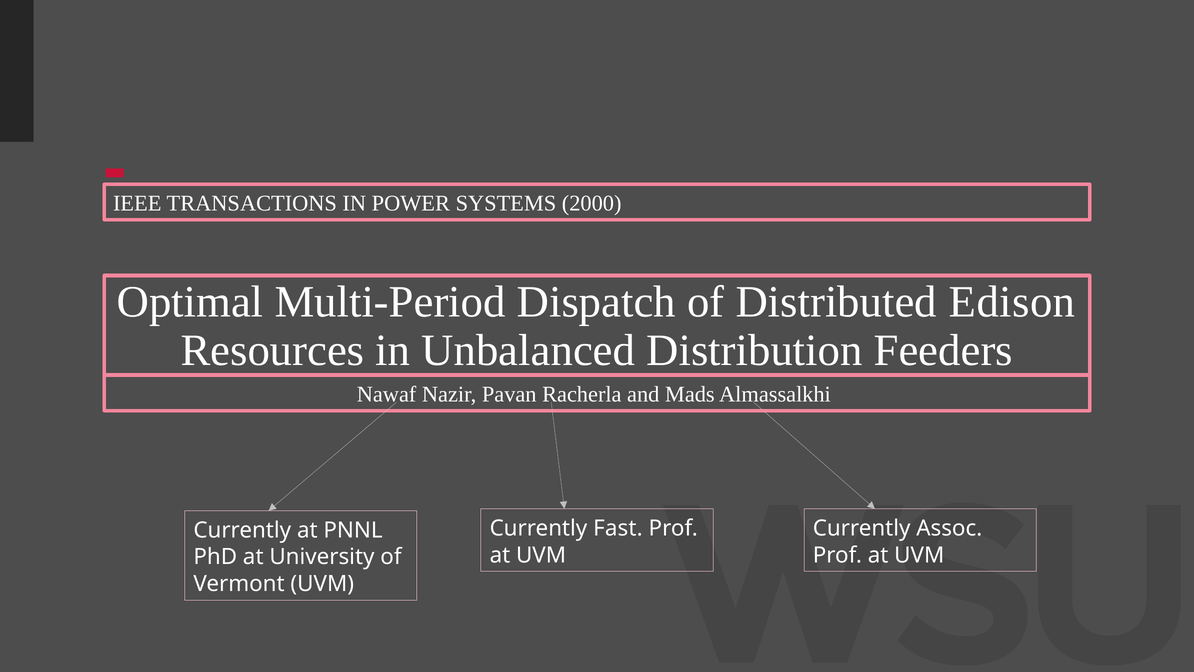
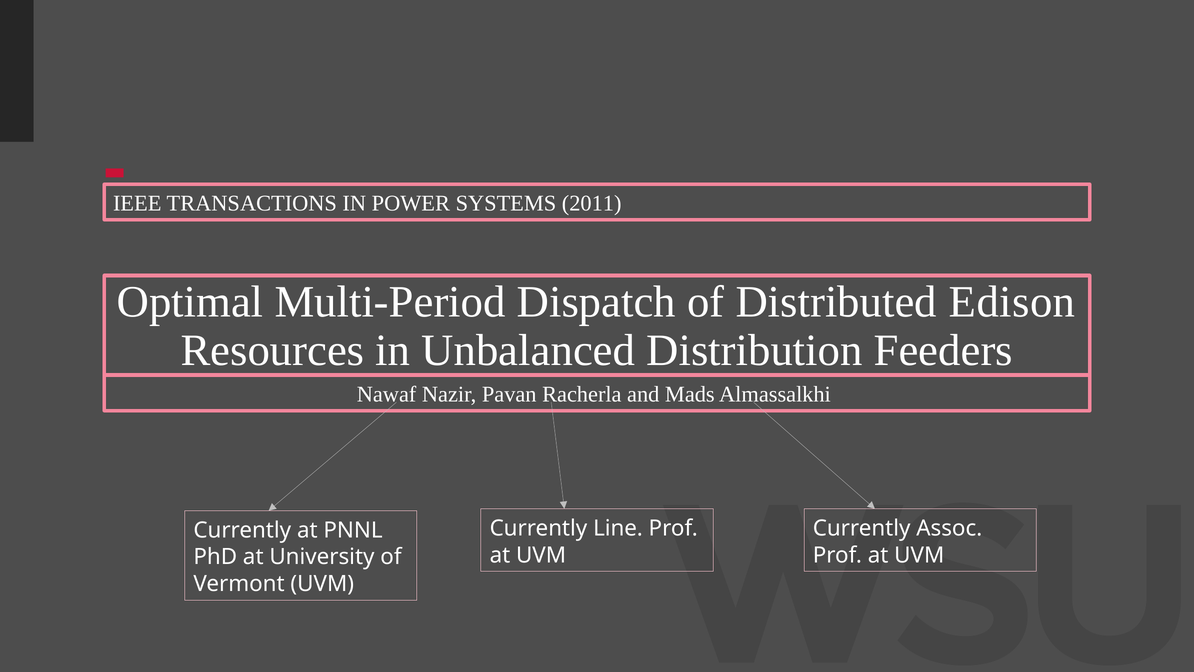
2000: 2000 -> 2011 (592, 203)
Fast: Fast -> Line (618, 528)
